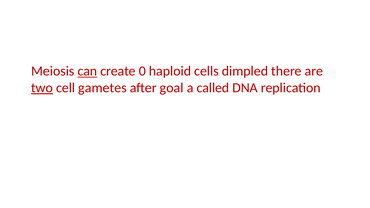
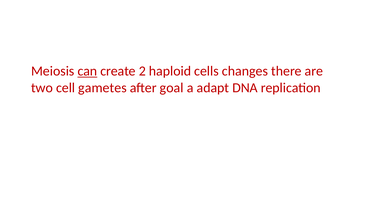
0: 0 -> 2 (142, 71)
dimpled: dimpled -> changes (245, 71)
two underline: present -> none (42, 88)
called: called -> adapt (213, 88)
